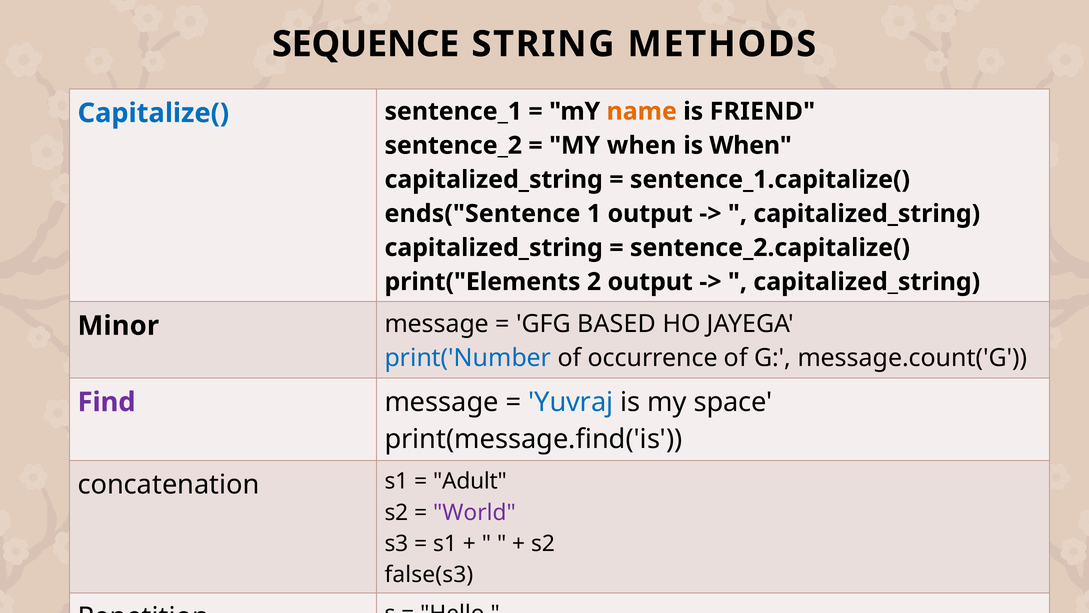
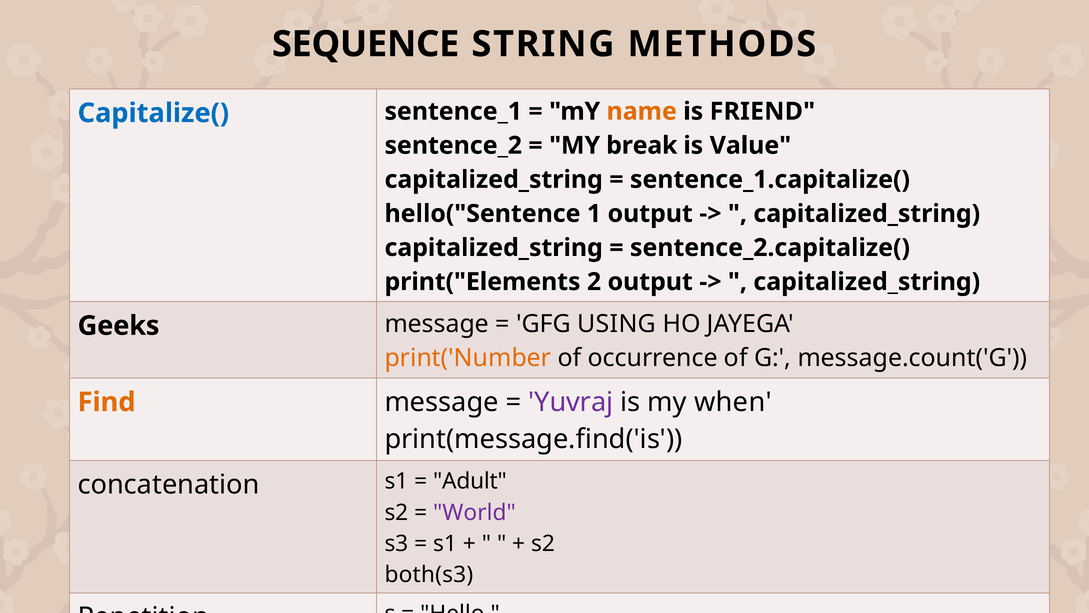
MY when: when -> break (642, 145)
is When: When -> Value (750, 145)
ends("Sentence: ends("Sentence -> hello("Sentence (482, 214)
Minor: Minor -> Geeks (119, 326)
BASED: BASED -> USING (617, 324)
print('Number colour: blue -> orange (468, 358)
Find colour: purple -> orange (107, 402)
Yuvraj colour: blue -> purple (571, 402)
space: space -> when (733, 402)
false(s3: false(s3 -> both(s3 (429, 574)
